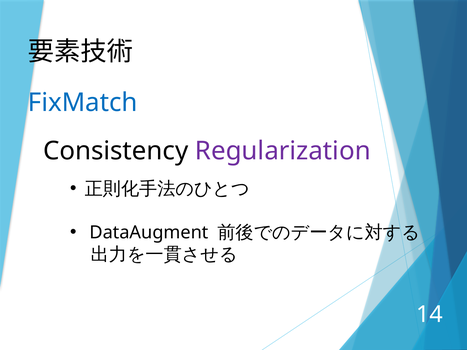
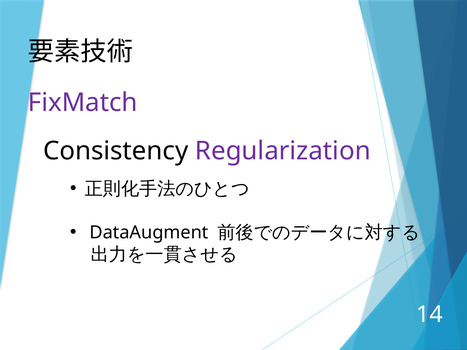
FixMatch colour: blue -> purple (83, 103)
